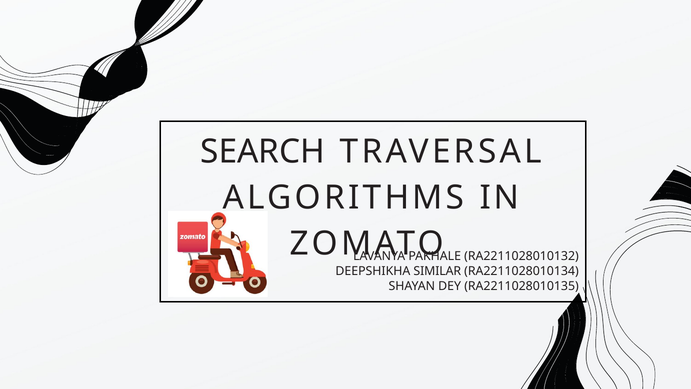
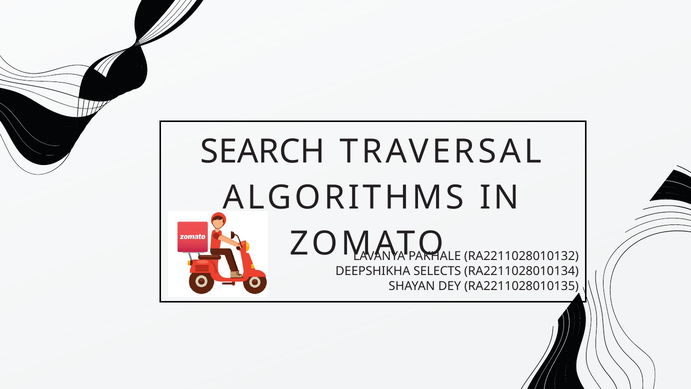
SIMILAR: SIMILAR -> SELECTS (437, 271)
